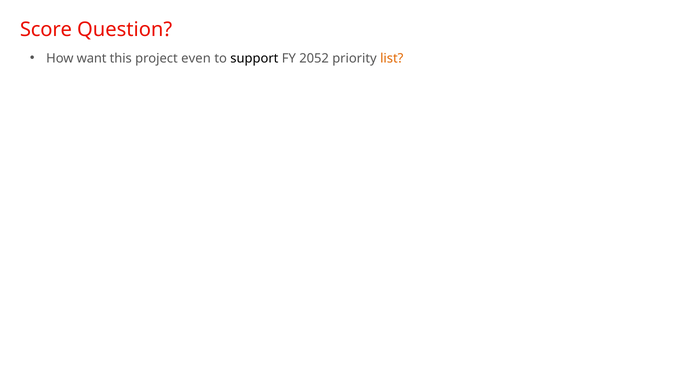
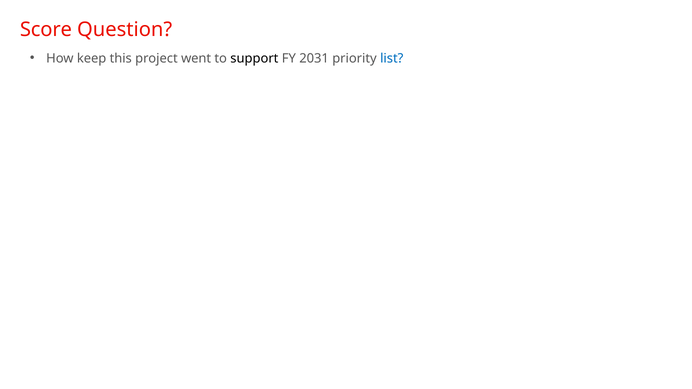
want: want -> keep (92, 58)
even: even -> went (196, 58)
2052: 2052 -> 2031 (314, 58)
list colour: orange -> blue (392, 58)
